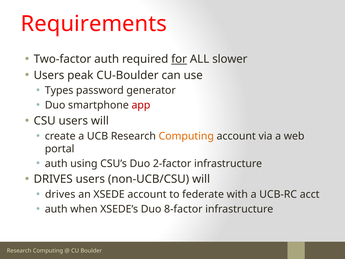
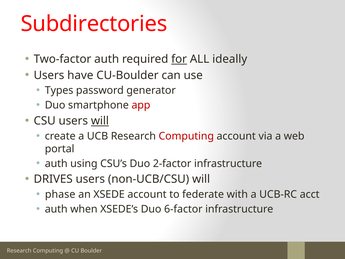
Requirements: Requirements -> Subdirectories (94, 24)
slower: slower -> ideally (230, 59)
peak: peak -> have (80, 75)
will underline: none -> present (100, 121)
Computing colour: orange -> red (186, 136)
drives: drives -> phase (60, 194)
8-factor: 8-factor -> 6-factor (183, 209)
